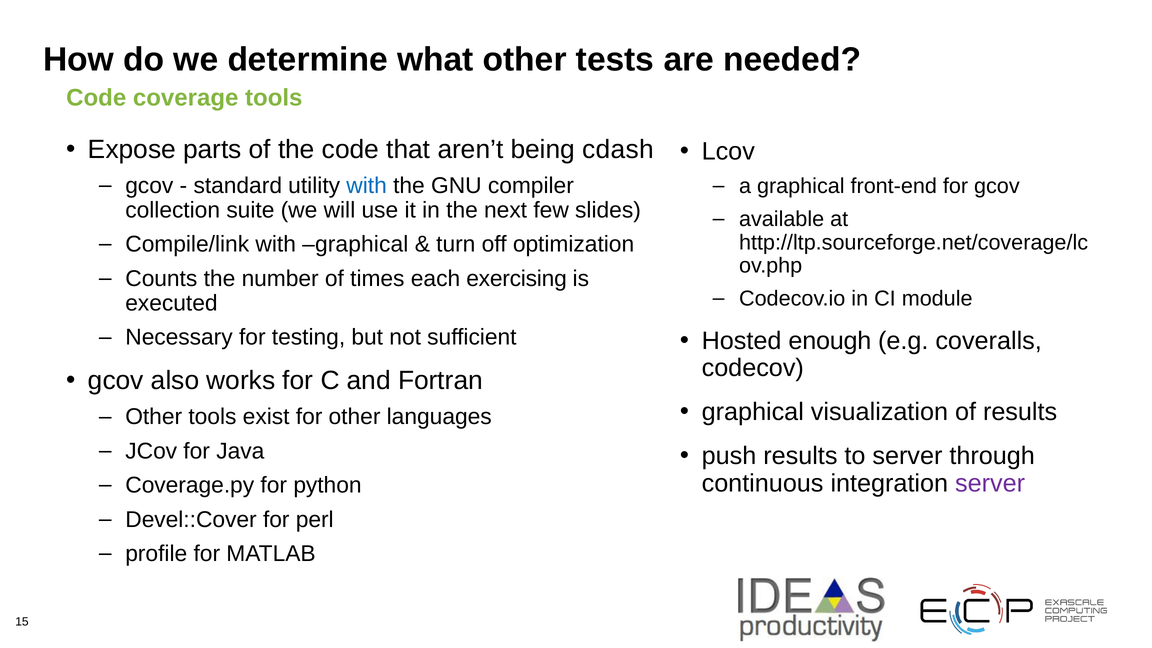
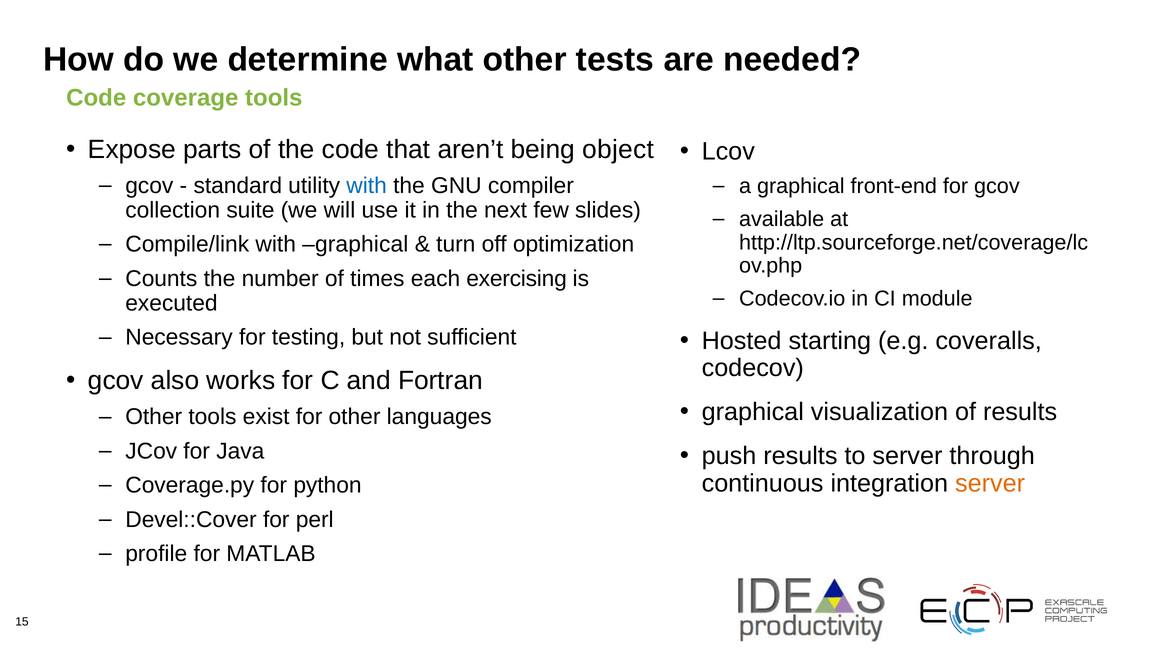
cdash: cdash -> object (618, 149)
enough: enough -> starting (830, 341)
server colour: purple -> orange (990, 483)
